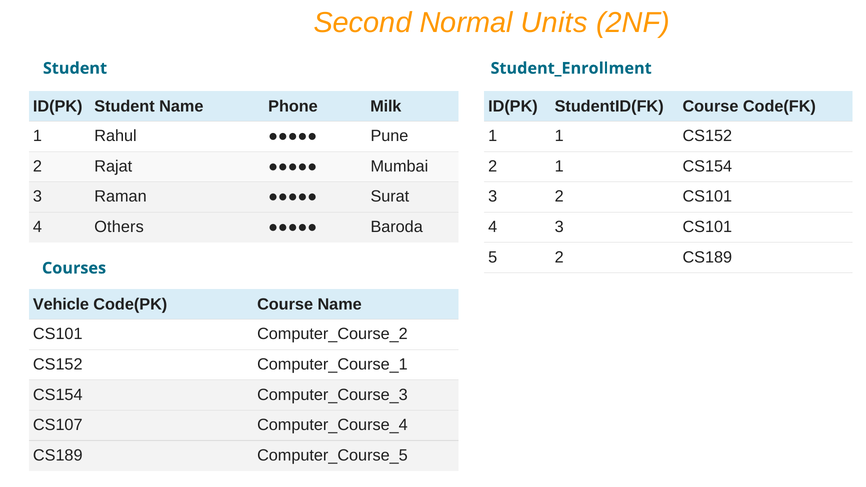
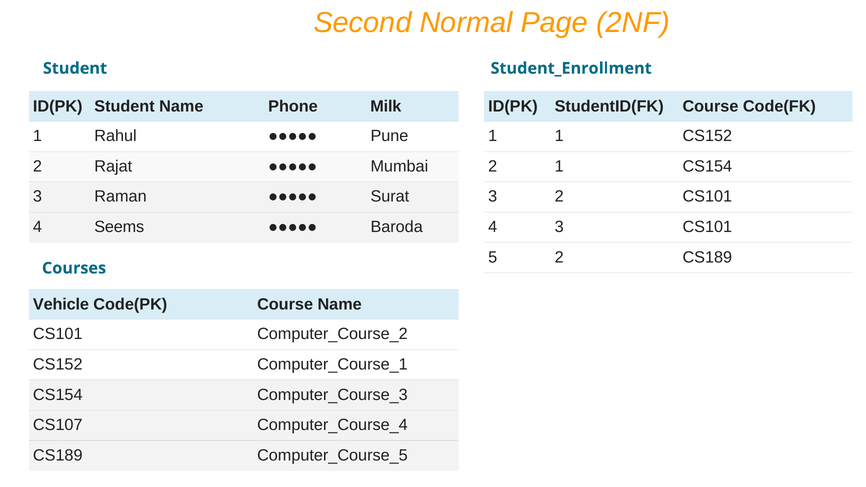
Units: Units -> Page (554, 23)
Others: Others -> Seems (119, 227)
